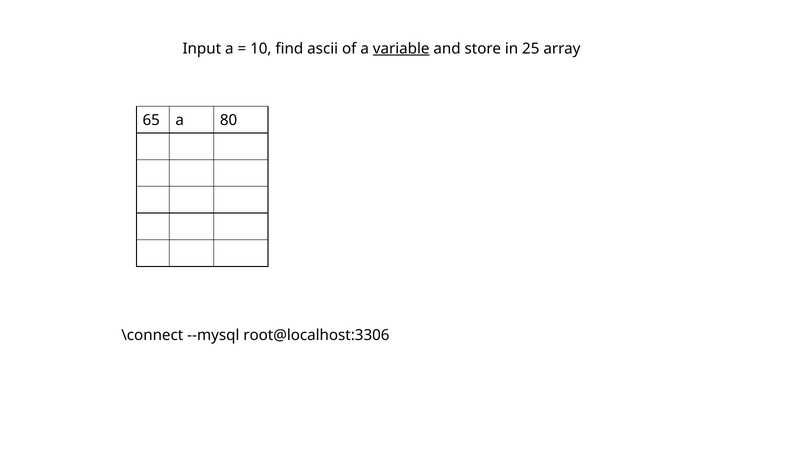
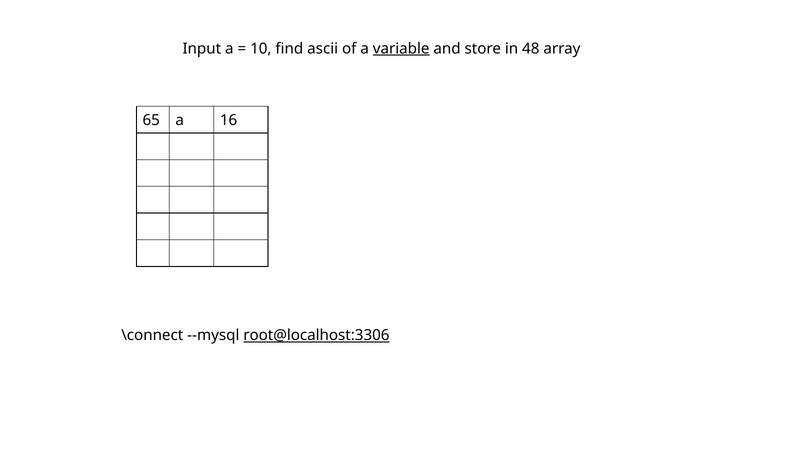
25: 25 -> 48 (531, 49)
80: 80 -> 16 (229, 120)
root@localhost:3306 underline: none -> present (316, 335)
